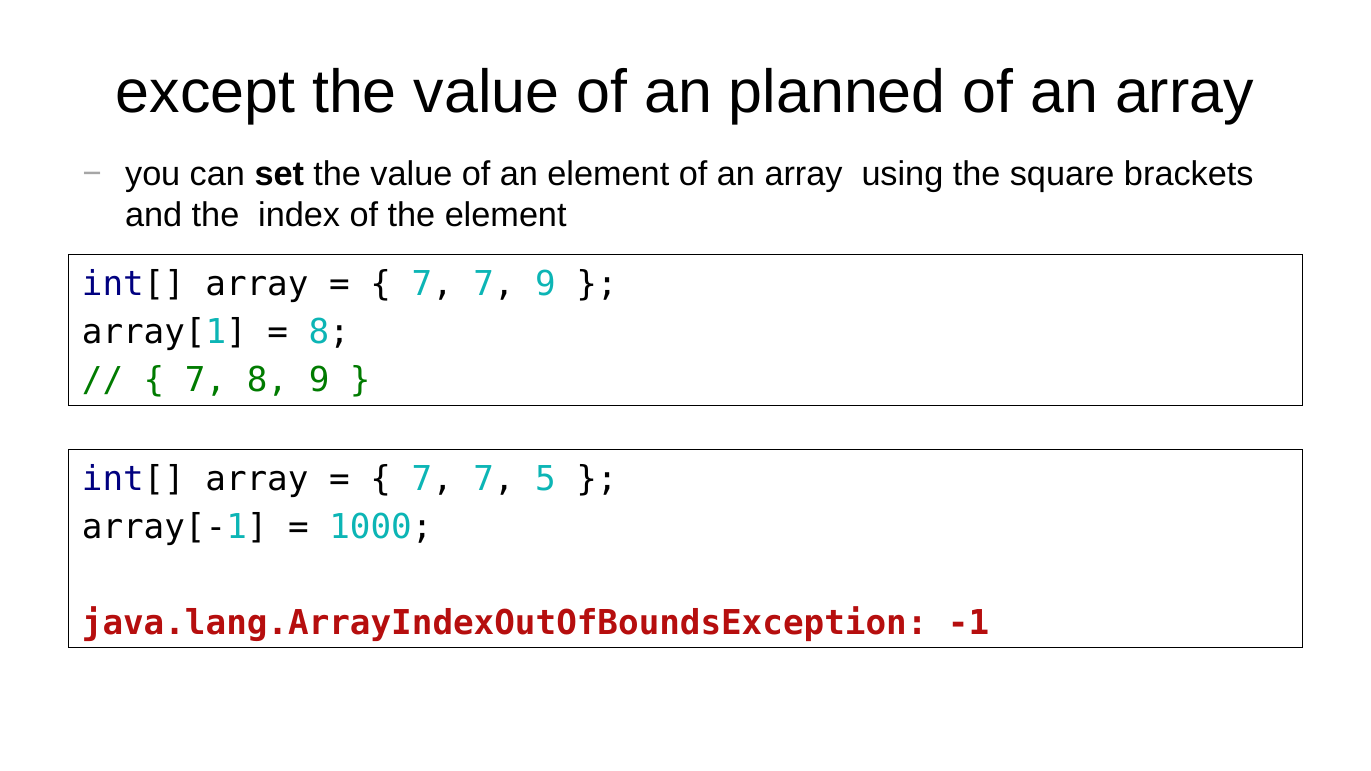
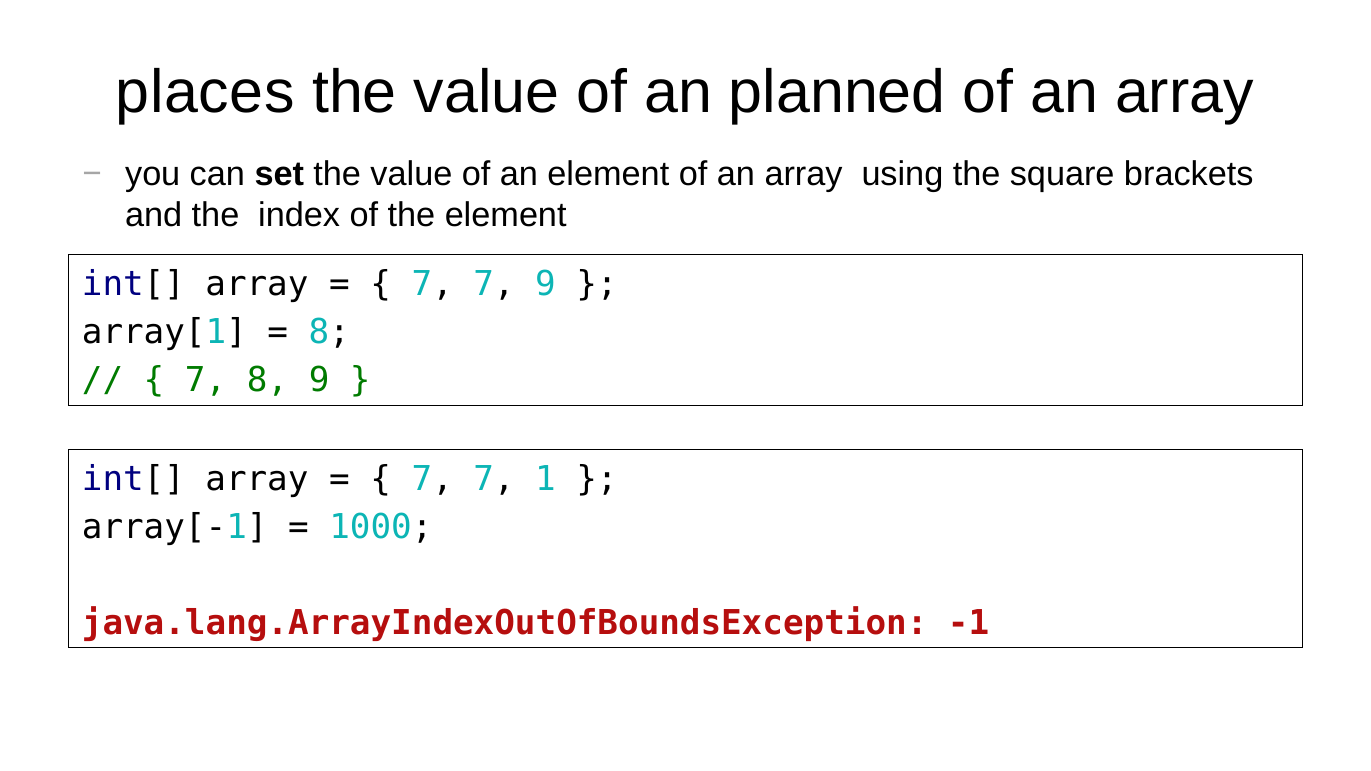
except: except -> places (205, 92)
5: 5 -> 1 (545, 479)
